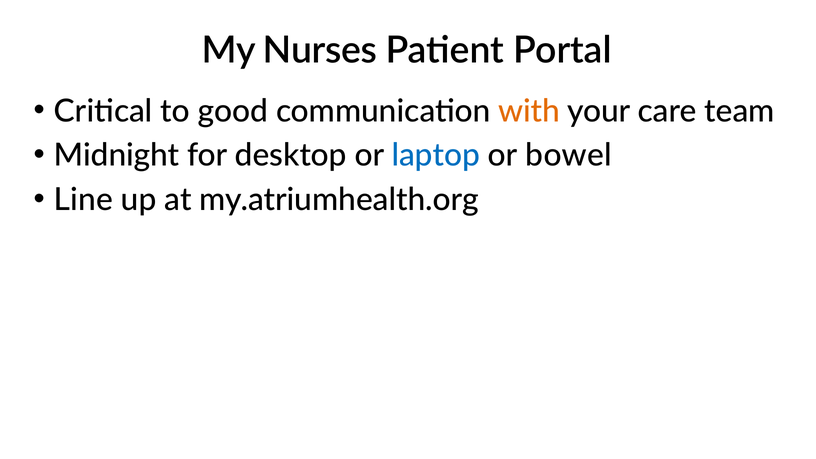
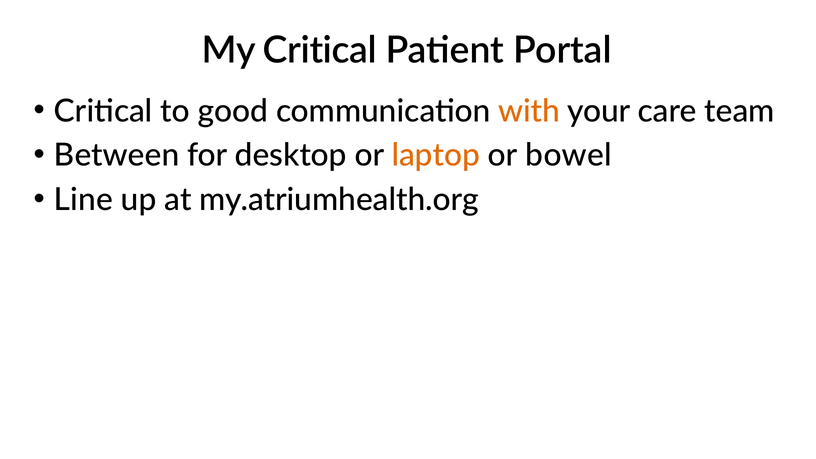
My Nurses: Nurses -> Critical (320, 51)
Midnight: Midnight -> Between (117, 156)
laptop colour: blue -> orange (436, 156)
